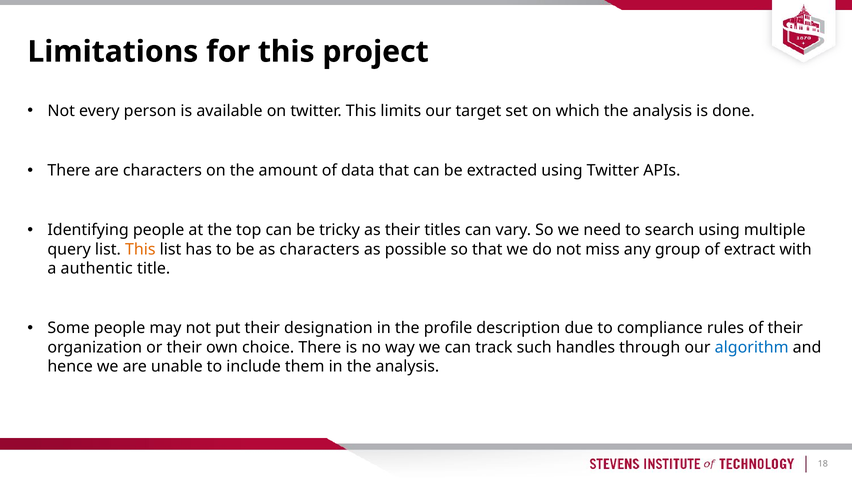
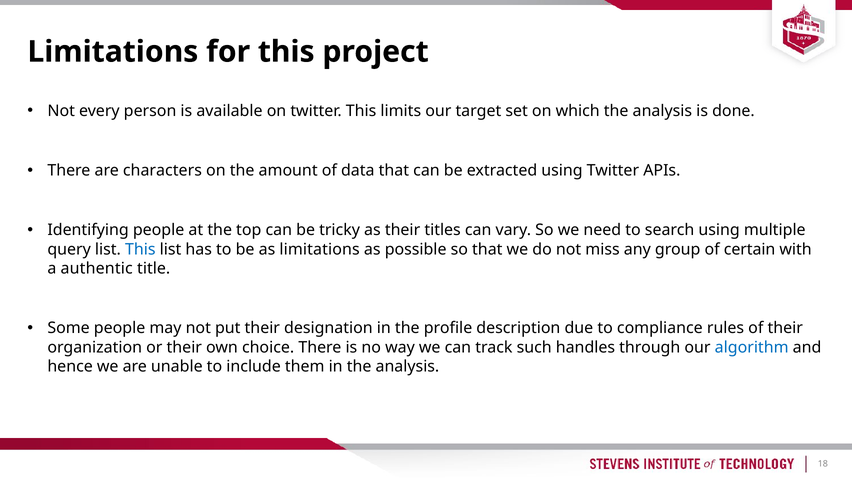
This colour: orange -> blue (140, 249)
as characters: characters -> limitations (320, 249)
extract: extract -> certain (750, 249)
